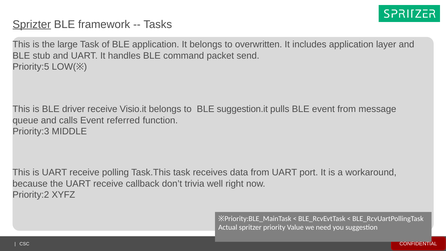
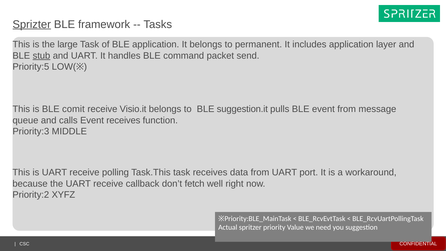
overwritten: overwritten -> permanent (259, 44)
stub underline: none -> present (41, 56)
driver: driver -> comit (73, 109)
Event referred: referred -> receives (123, 120)
trivia: trivia -> fetch (195, 184)
